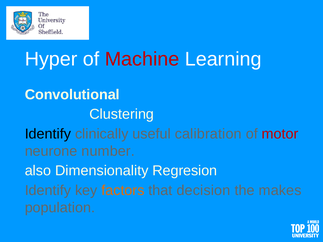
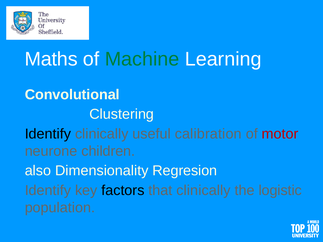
Hyper: Hyper -> Maths (51, 59)
Machine colour: red -> green (142, 59)
number: number -> children (108, 151)
factors colour: orange -> black (123, 191)
that decision: decision -> clinically (203, 191)
makes: makes -> logistic (280, 191)
